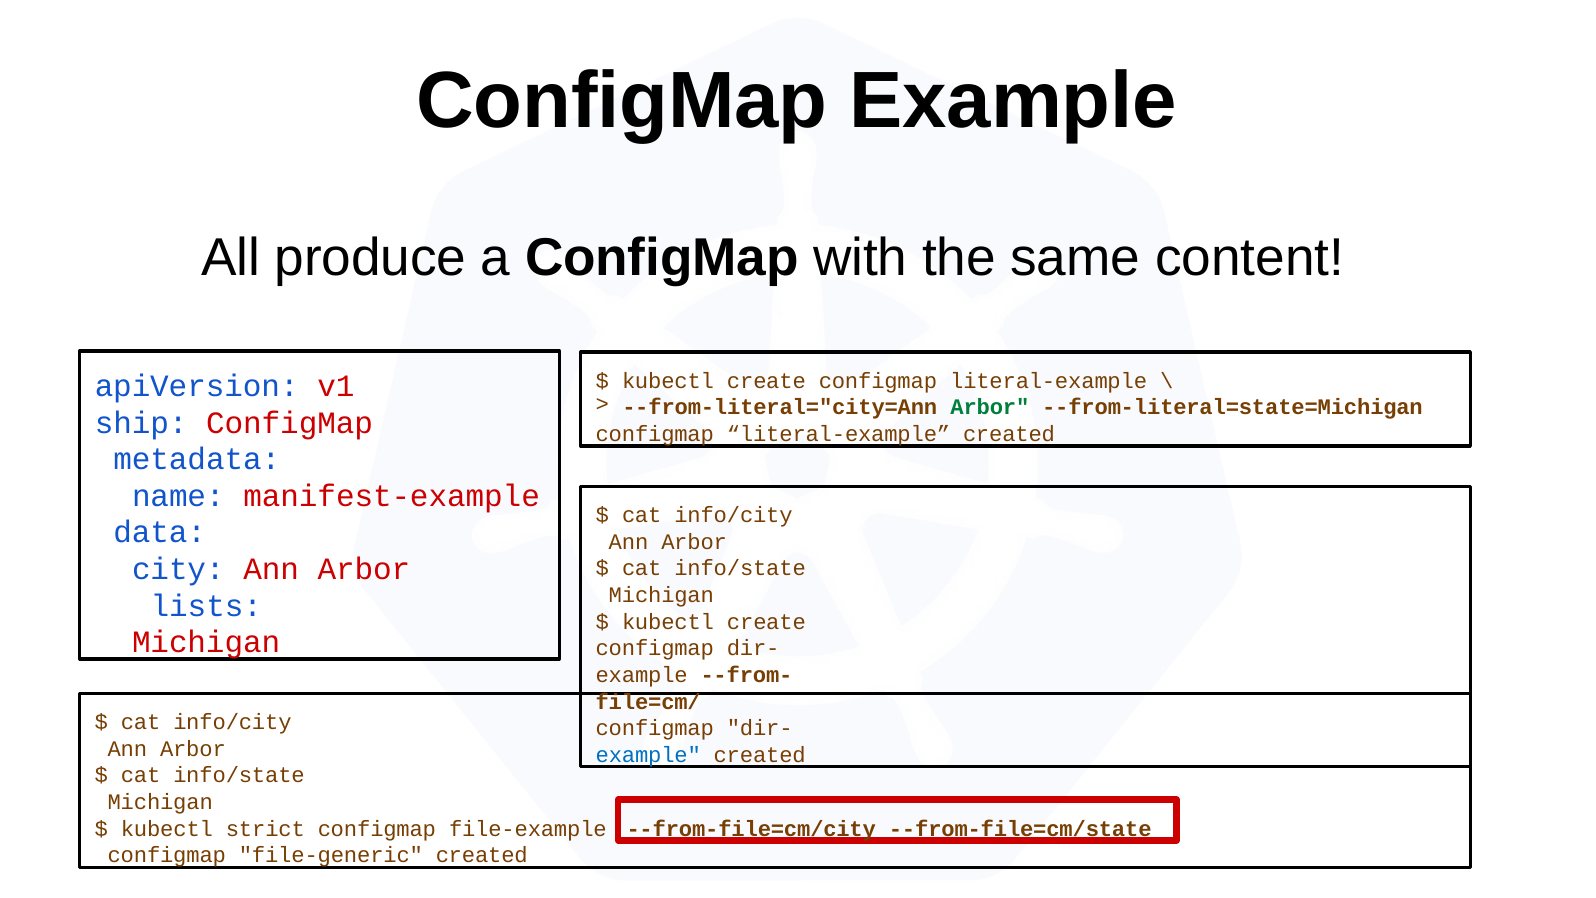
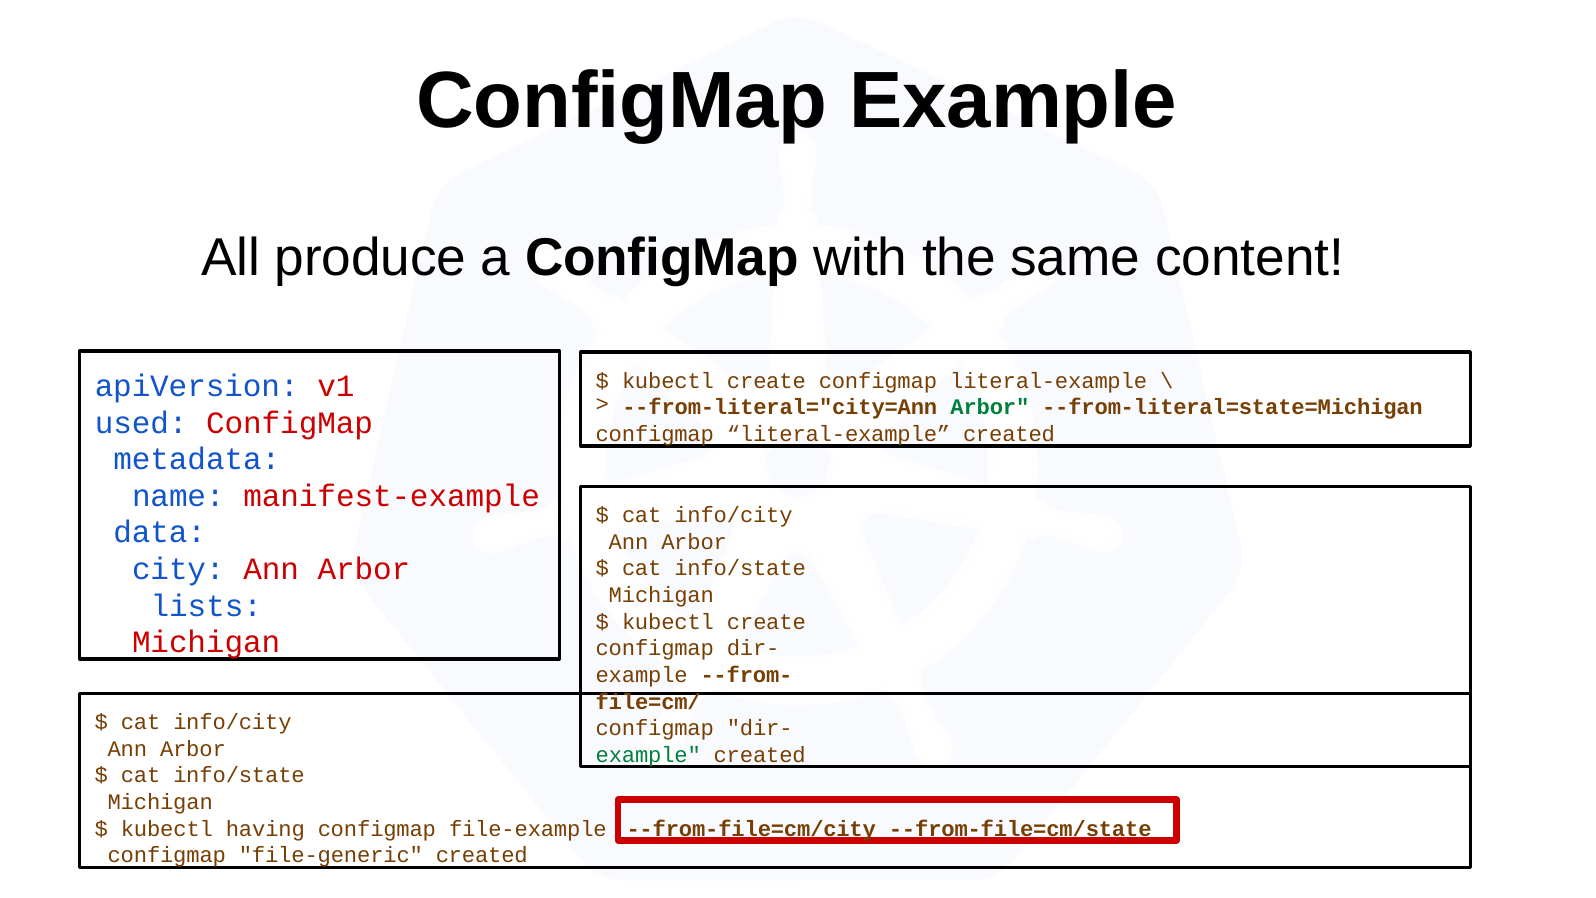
ship: ship -> used (141, 423)
example colour: blue -> green (648, 755)
strict: strict -> having (265, 829)
